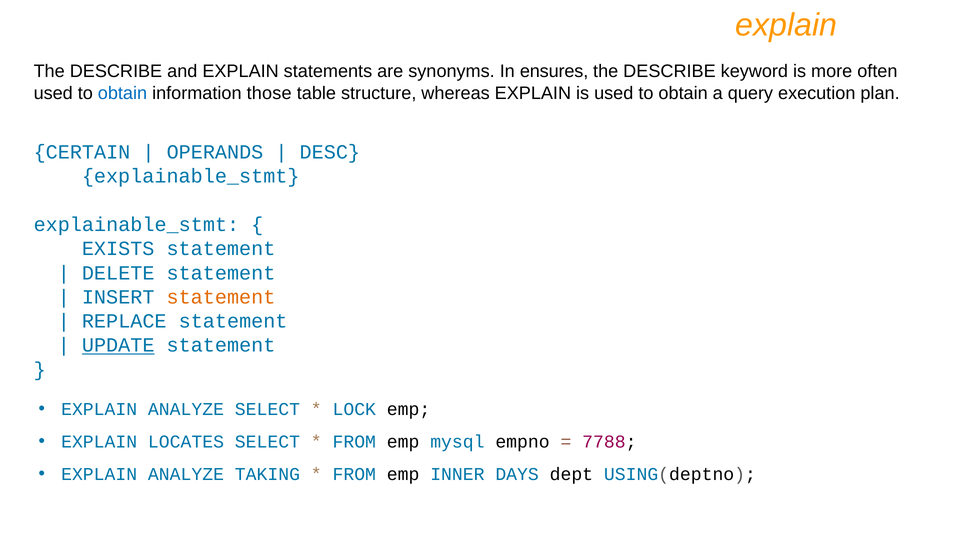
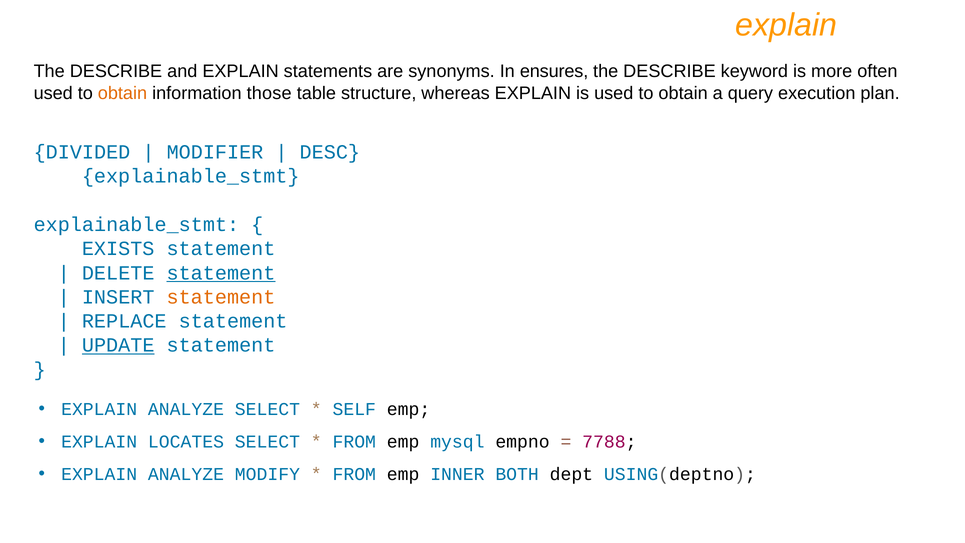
obtain colour: blue -> orange (122, 93)
CERTAIN: CERTAIN -> DIVIDED (82, 152)
OPERANDS: OPERANDS -> MODIFIER (215, 152)
statement underline: none -> present (221, 273)
LOCK: LOCK -> SELF (354, 409)
TAKING: TAKING -> MODIFY (267, 474)
DAYS: DAYS -> BOTH (517, 474)
